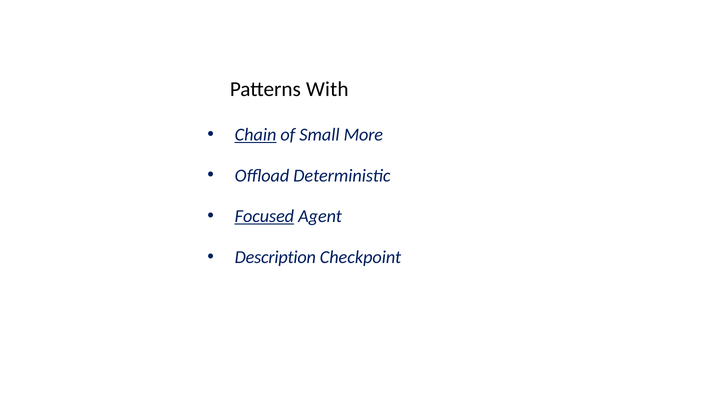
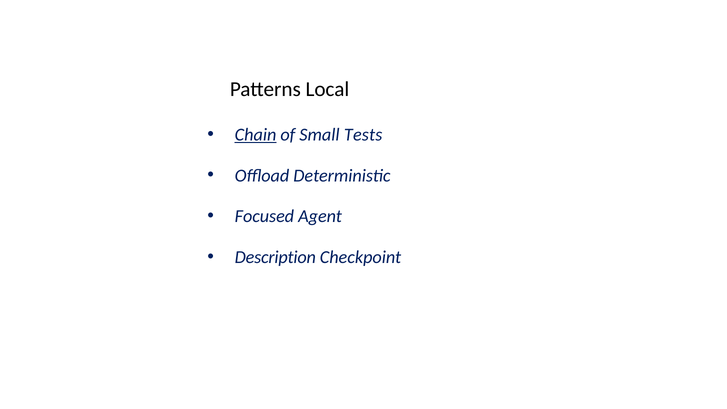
With: With -> Local (327, 89)
More: More -> Tests (363, 135)
Focused underline: present -> none (264, 216)
